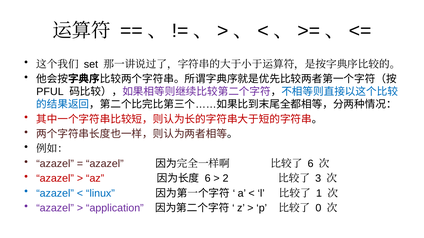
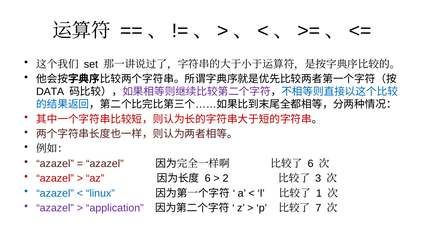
PFUL: PFUL -> DATA (50, 92)
0: 0 -> 7 (318, 208)
